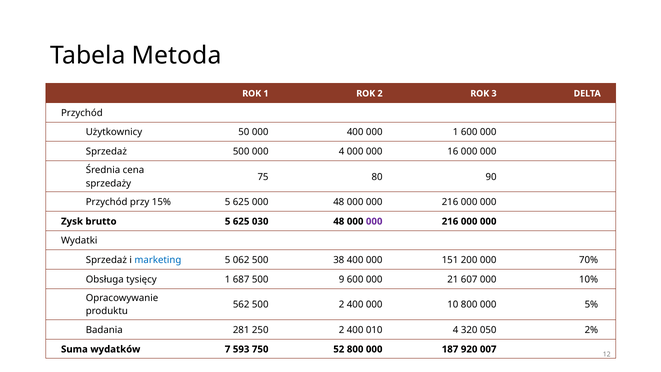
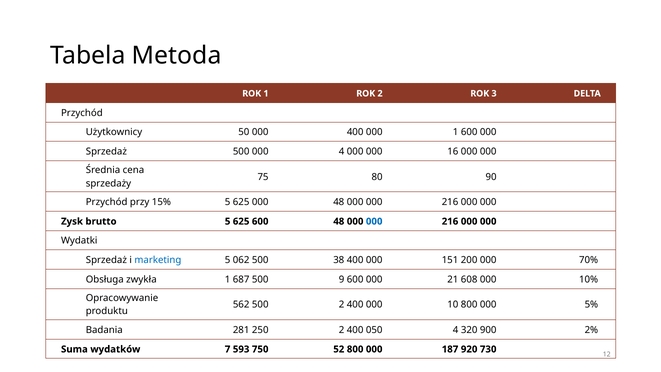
625 030: 030 -> 600 (260, 221)
000 colour: purple -> blue (374, 221)
tysięcy: tysięcy -> zwykła (141, 279)
607: 607 -> 608 (469, 279)
010: 010 -> 050 (374, 330)
050: 050 -> 900 (488, 330)
007: 007 -> 730 (488, 349)
